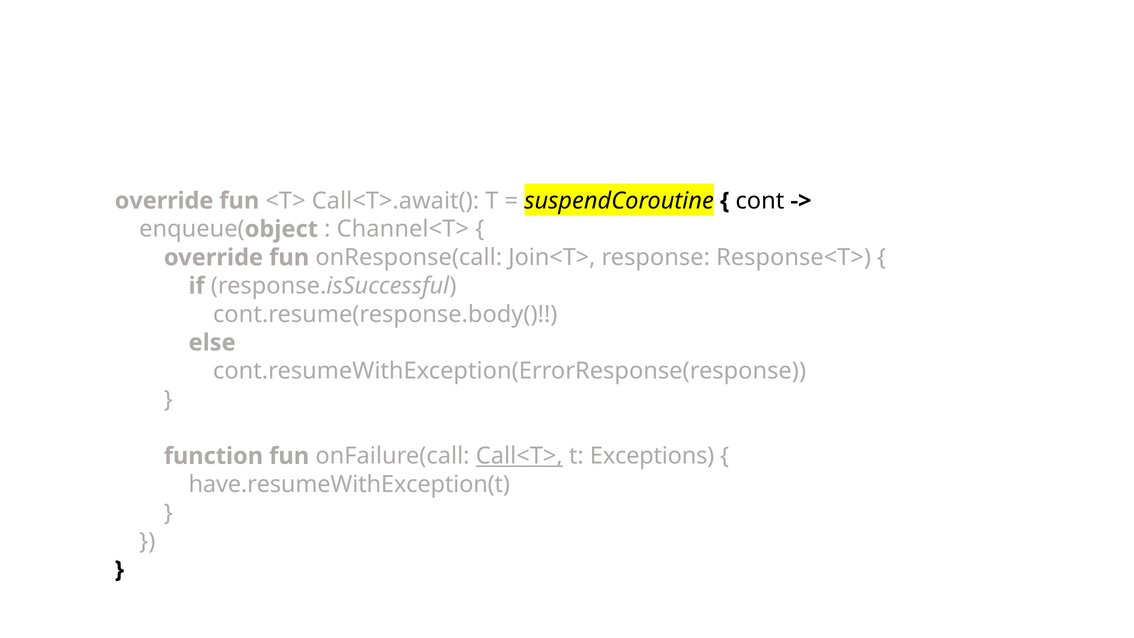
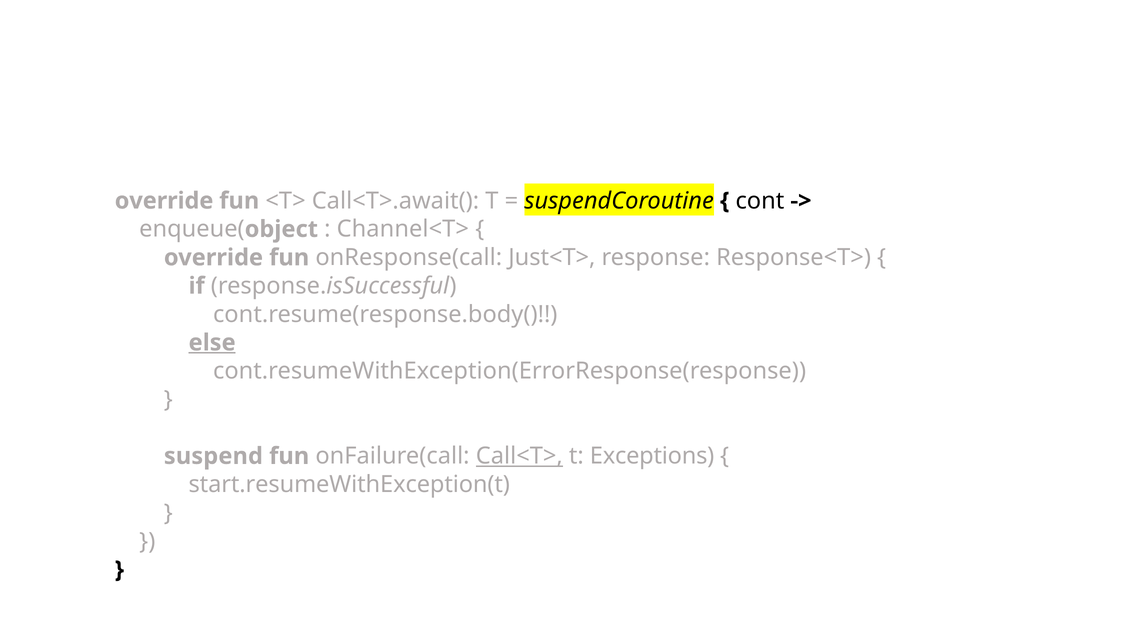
Join<T>: Join<T> -> Just<T> (552, 257)
else underline: none -> present (212, 343)
function: function -> suspend (213, 456)
have.resumeWithException(t: have.resumeWithException(t -> start.resumeWithException(t (349, 484)
